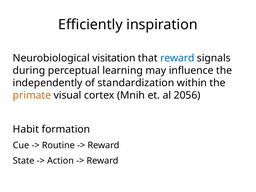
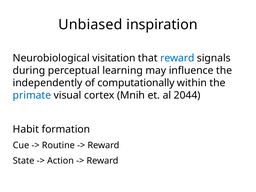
Efficiently: Efficiently -> Unbiased (90, 25)
standardization: standardization -> computationally (136, 83)
primate colour: orange -> blue (32, 95)
2056: 2056 -> 2044 (187, 95)
